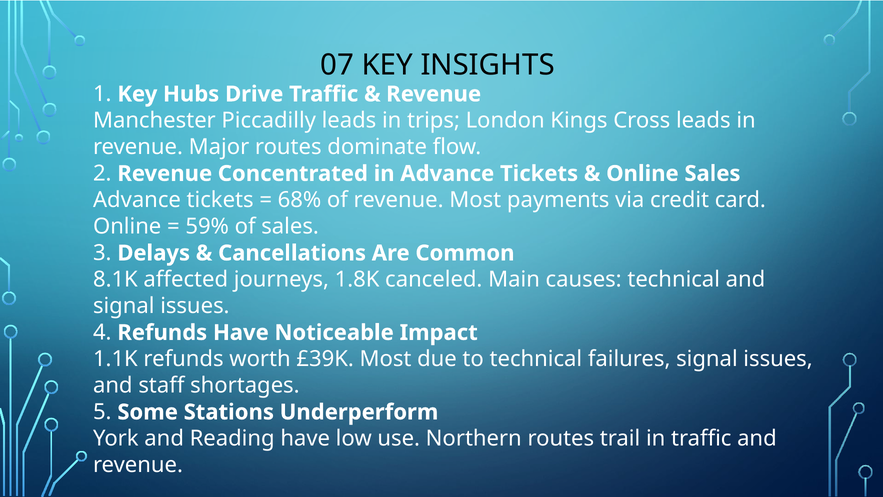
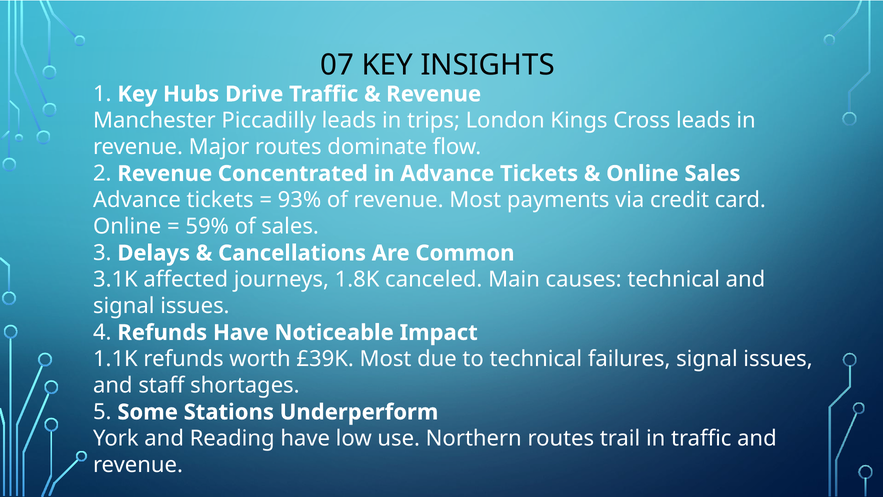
68%: 68% -> 93% (300, 200)
8.1K: 8.1K -> 3.1K (115, 279)
